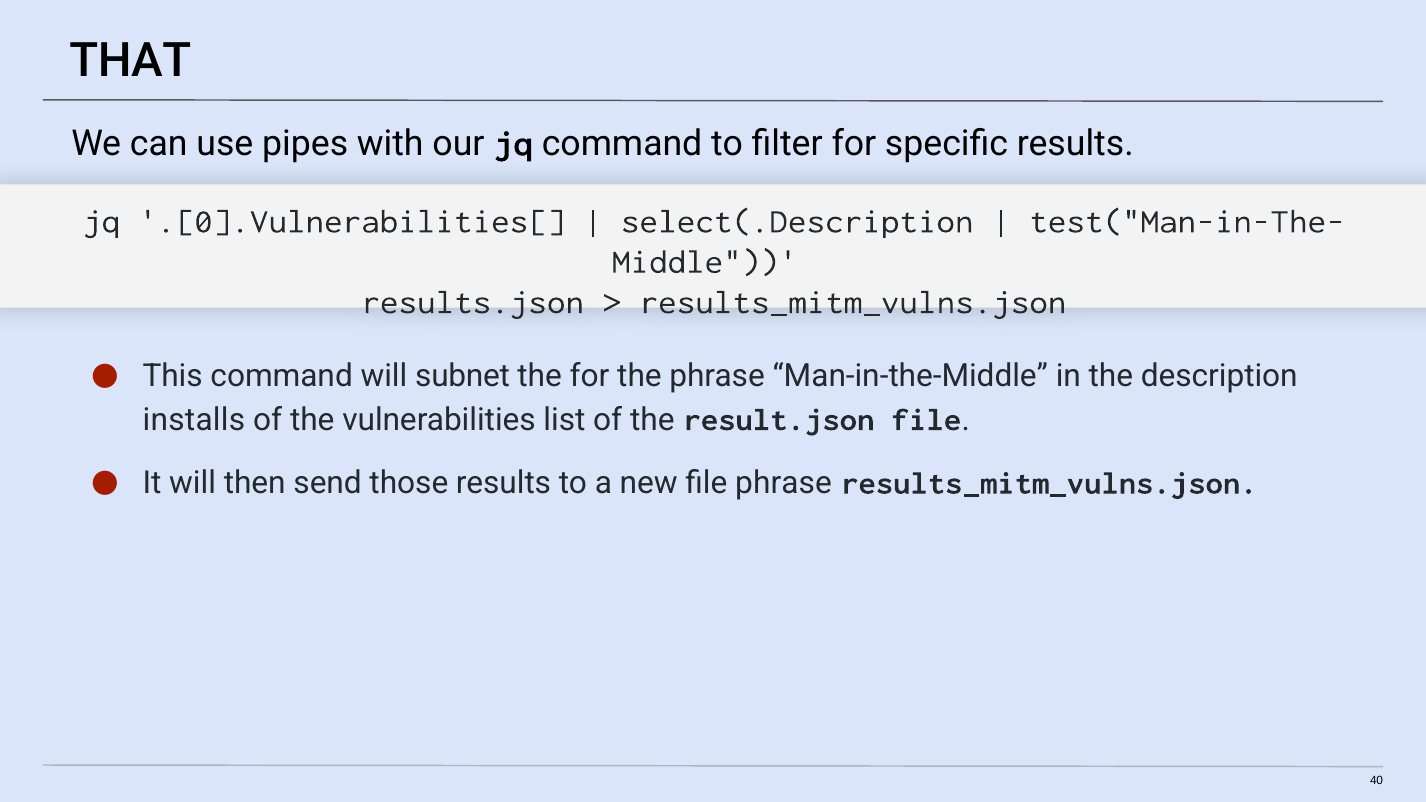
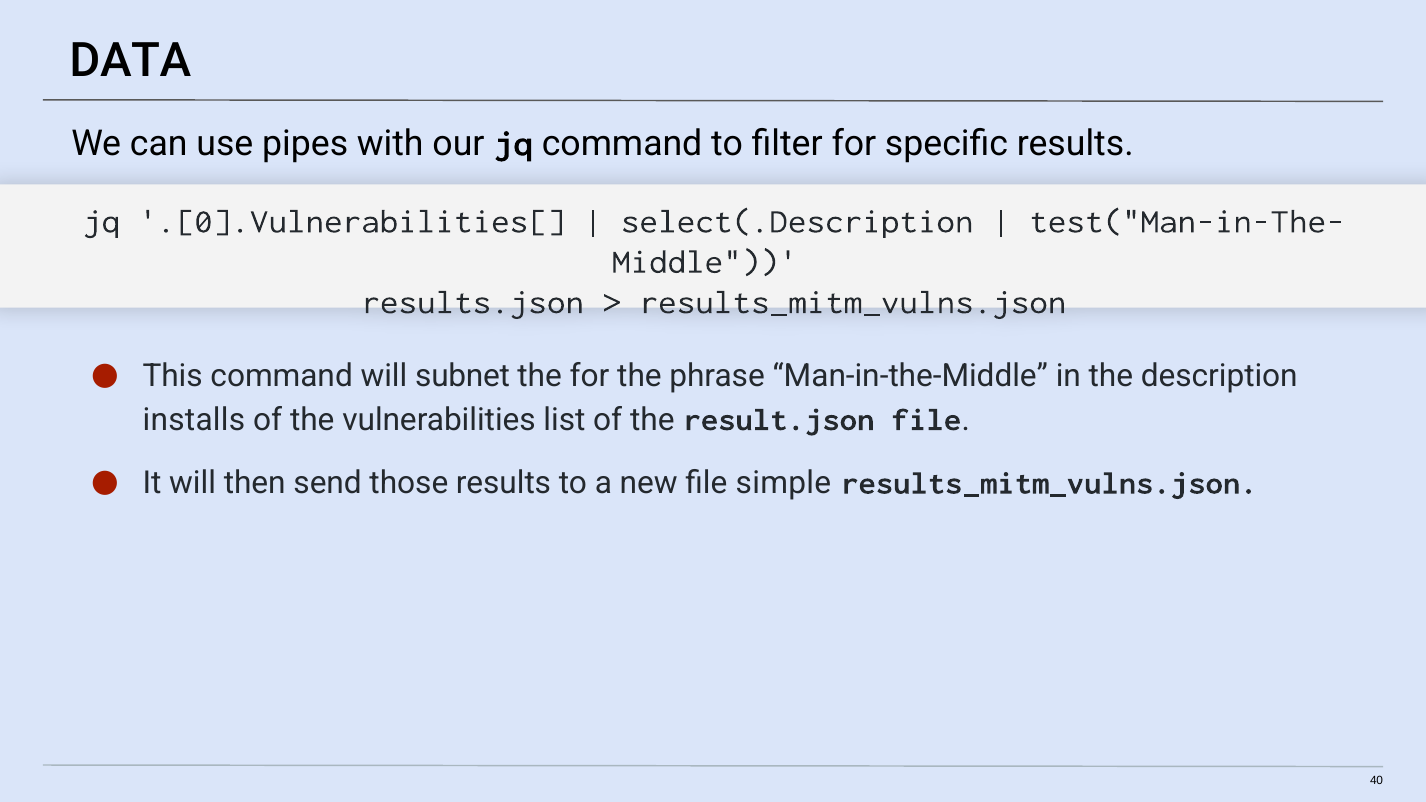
THAT: THAT -> DATA (130, 60)
file phrase: phrase -> simple (783, 483)
